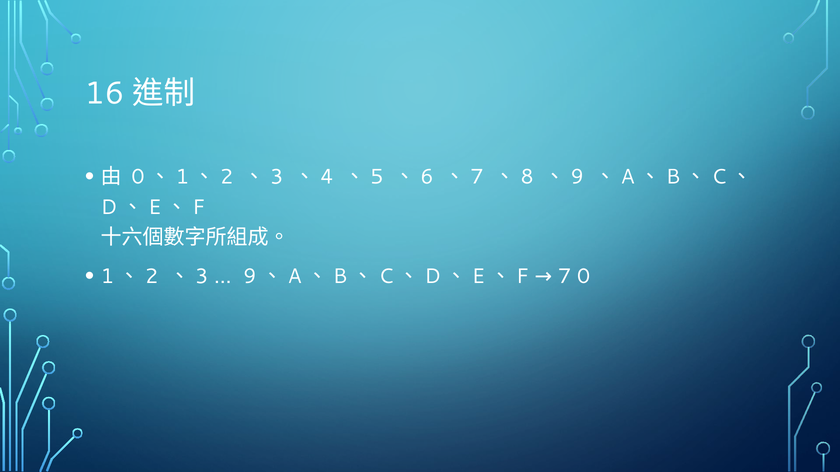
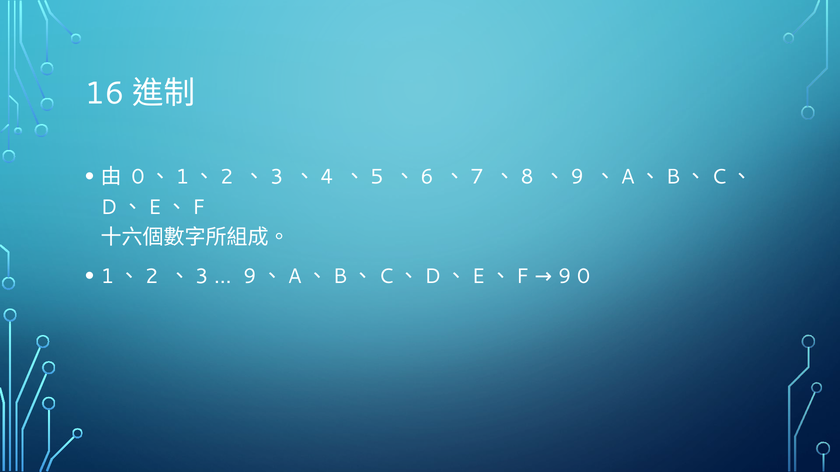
7: 7 -> 9 (565, 277)
